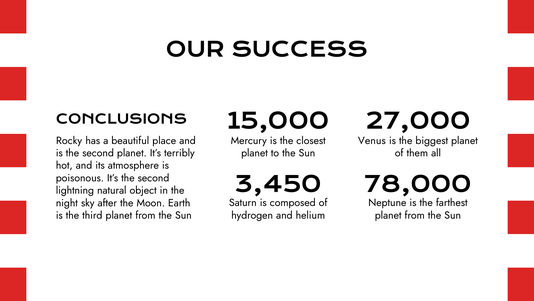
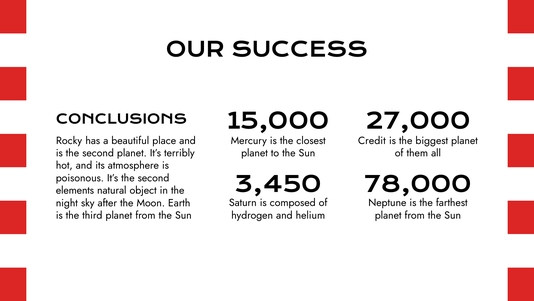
Venus: Venus -> Credit (372, 140)
lightning: lightning -> elements (75, 190)
